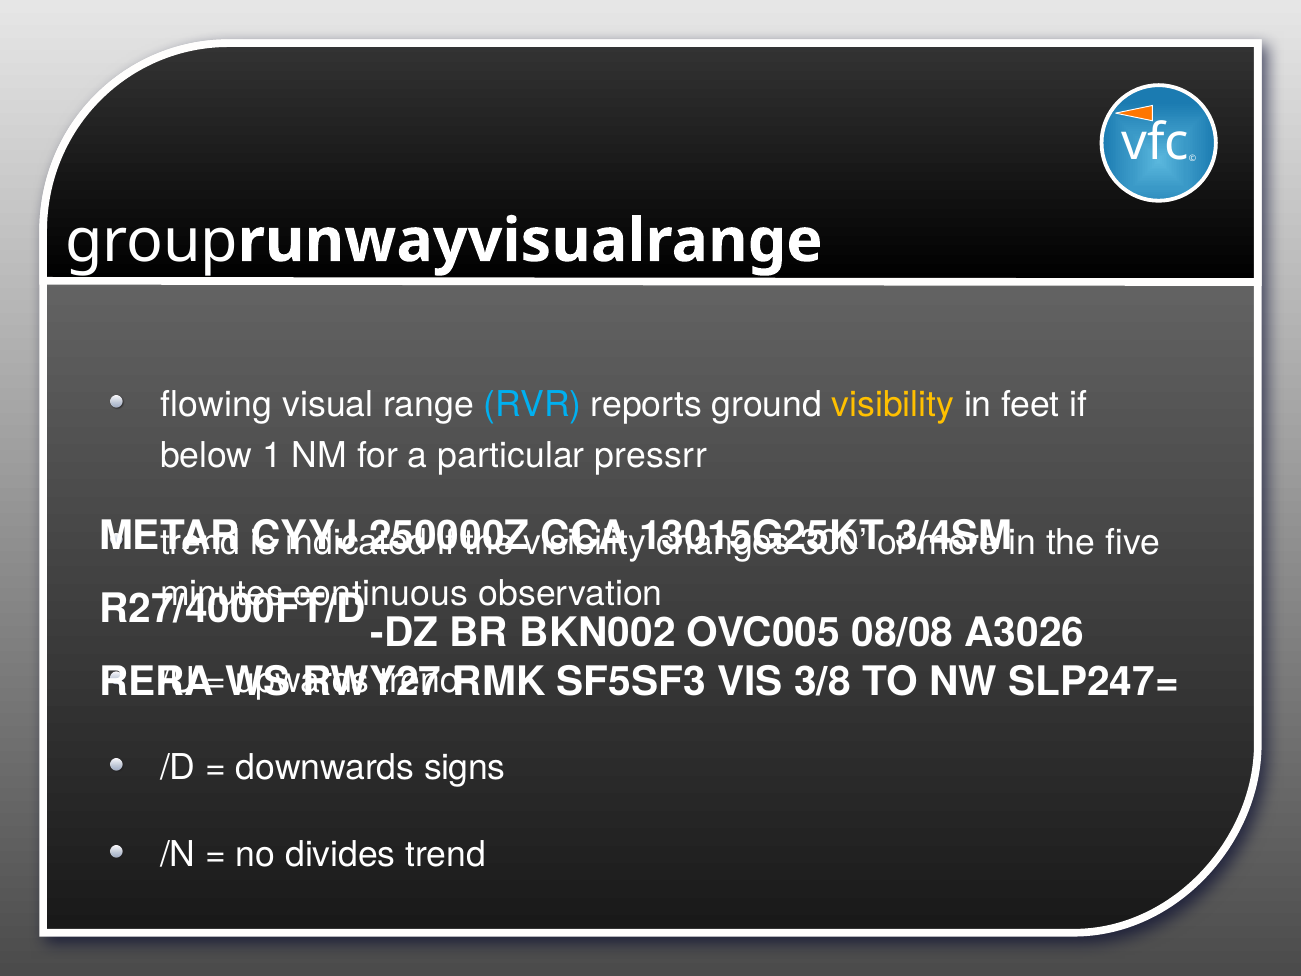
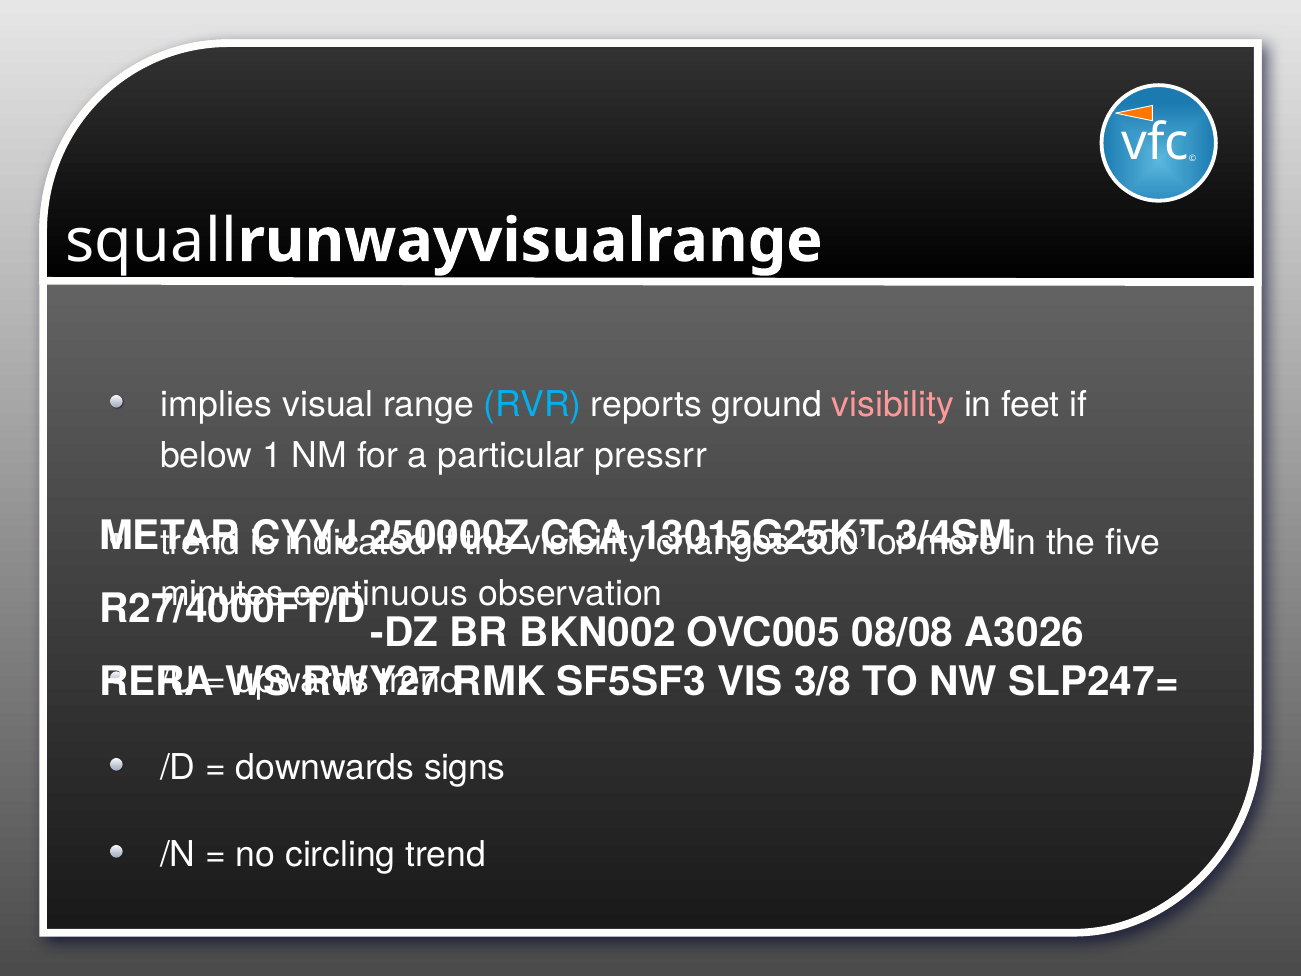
group: group -> squall (151, 241)
flowing: flowing -> implies (216, 405)
visibility colour: yellow -> pink (893, 405)
divides: divides -> circling (341, 854)
